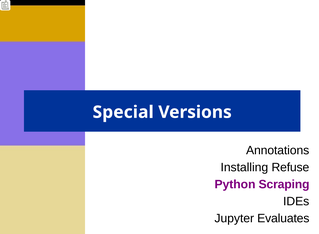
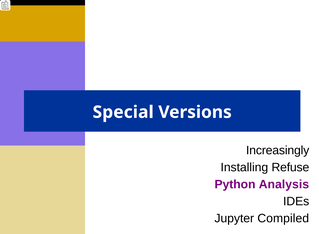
Annotations: Annotations -> Increasingly (278, 150)
Scraping: Scraping -> Analysis (284, 184)
Evaluates: Evaluates -> Compiled (283, 218)
